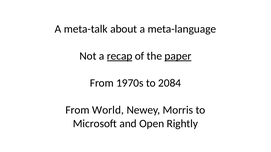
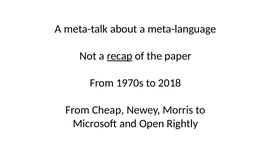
paper underline: present -> none (178, 56)
2084: 2084 -> 2018 (170, 83)
World: World -> Cheap (108, 110)
